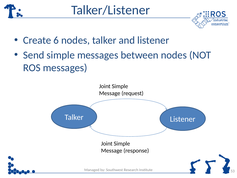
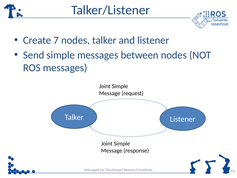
6: 6 -> 7 (56, 40)
